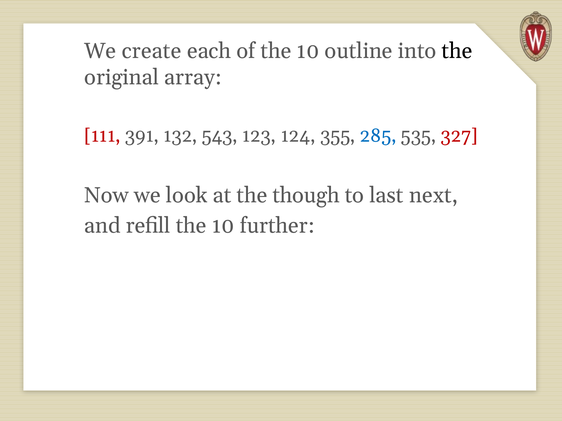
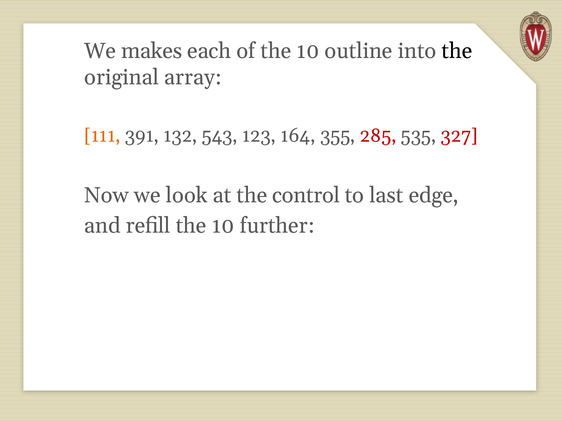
create: create -> makes (152, 51)
111 colour: red -> orange (102, 136)
124: 124 -> 164 (298, 136)
285 colour: blue -> red (378, 136)
though: though -> control (306, 195)
next: next -> edge (434, 195)
